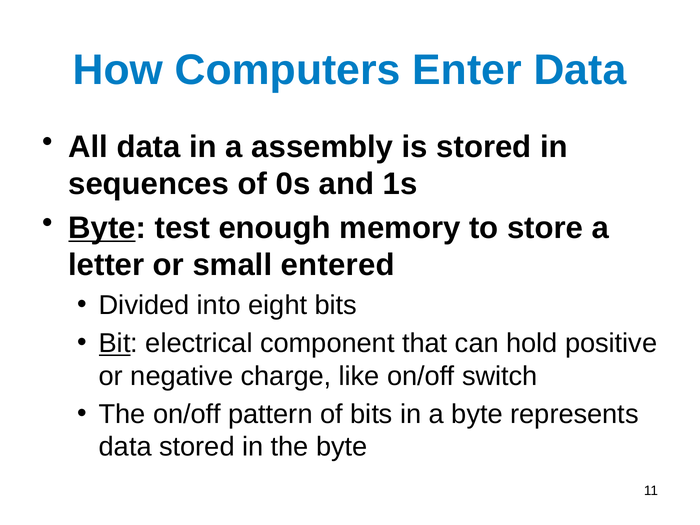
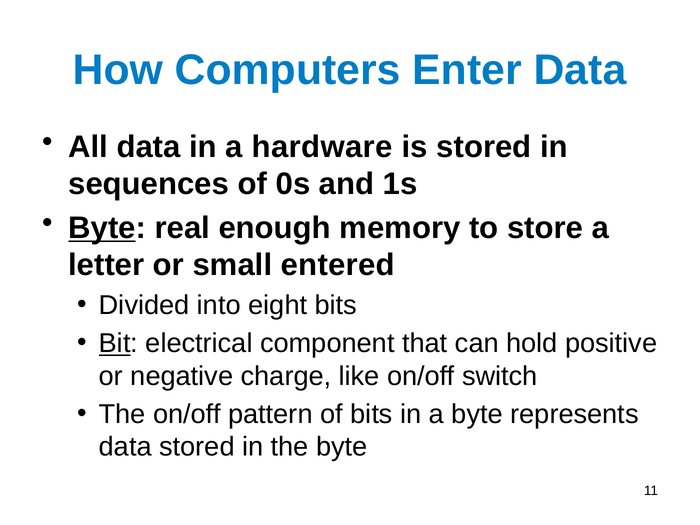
assembly: assembly -> hardware (322, 147)
test: test -> real (182, 228)
